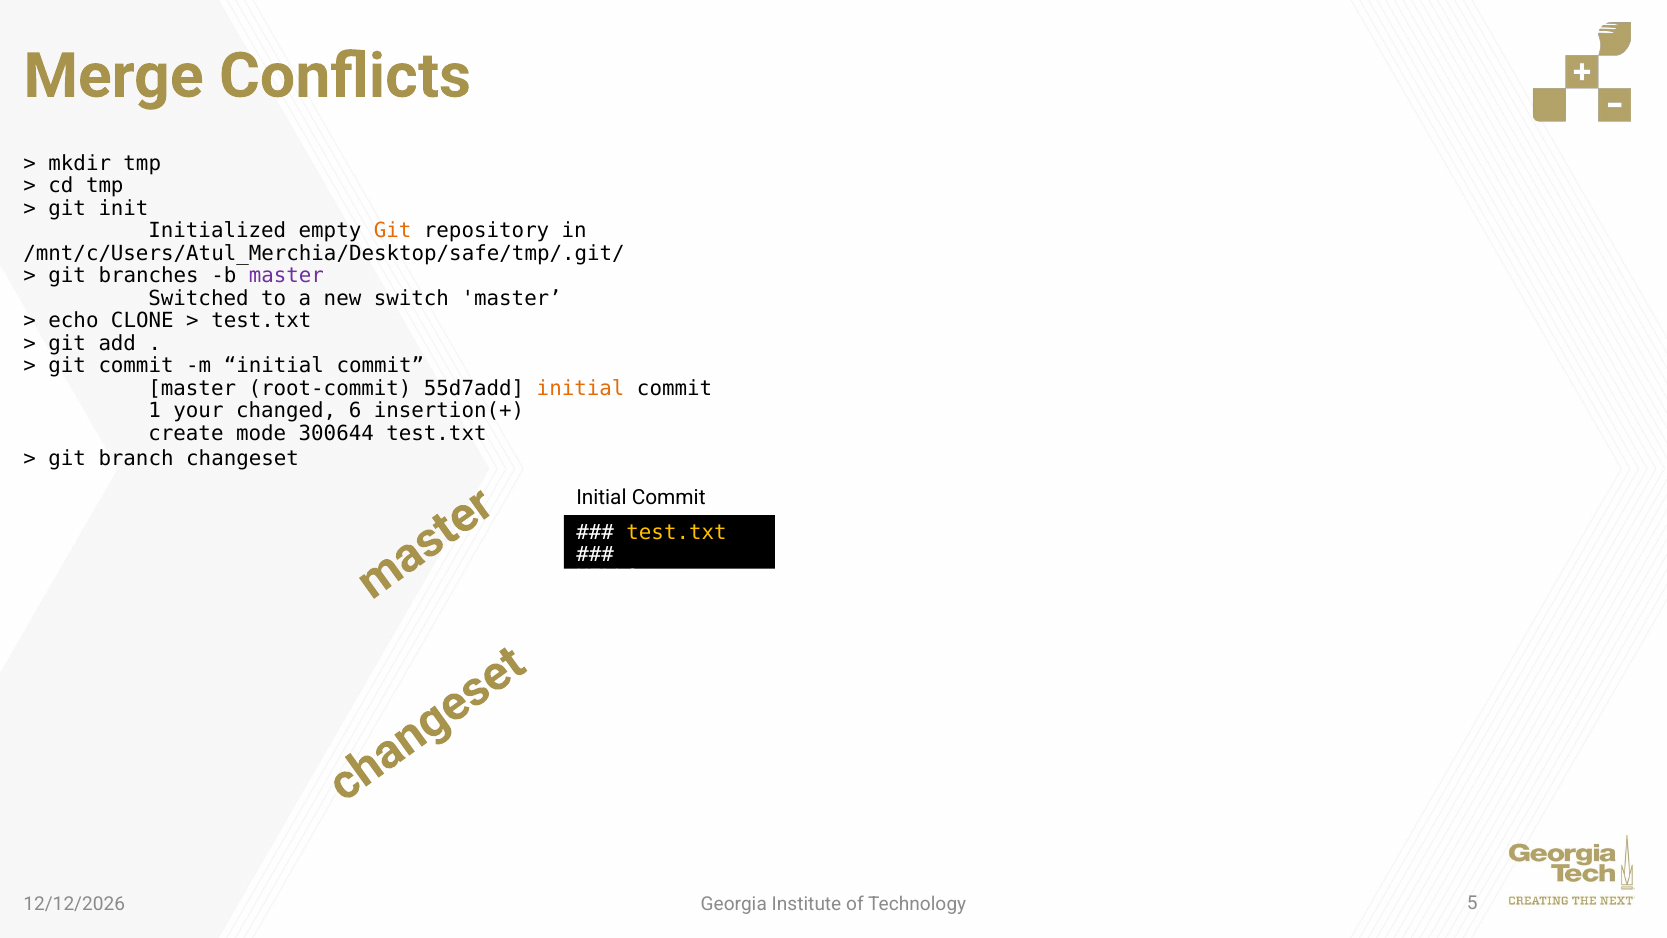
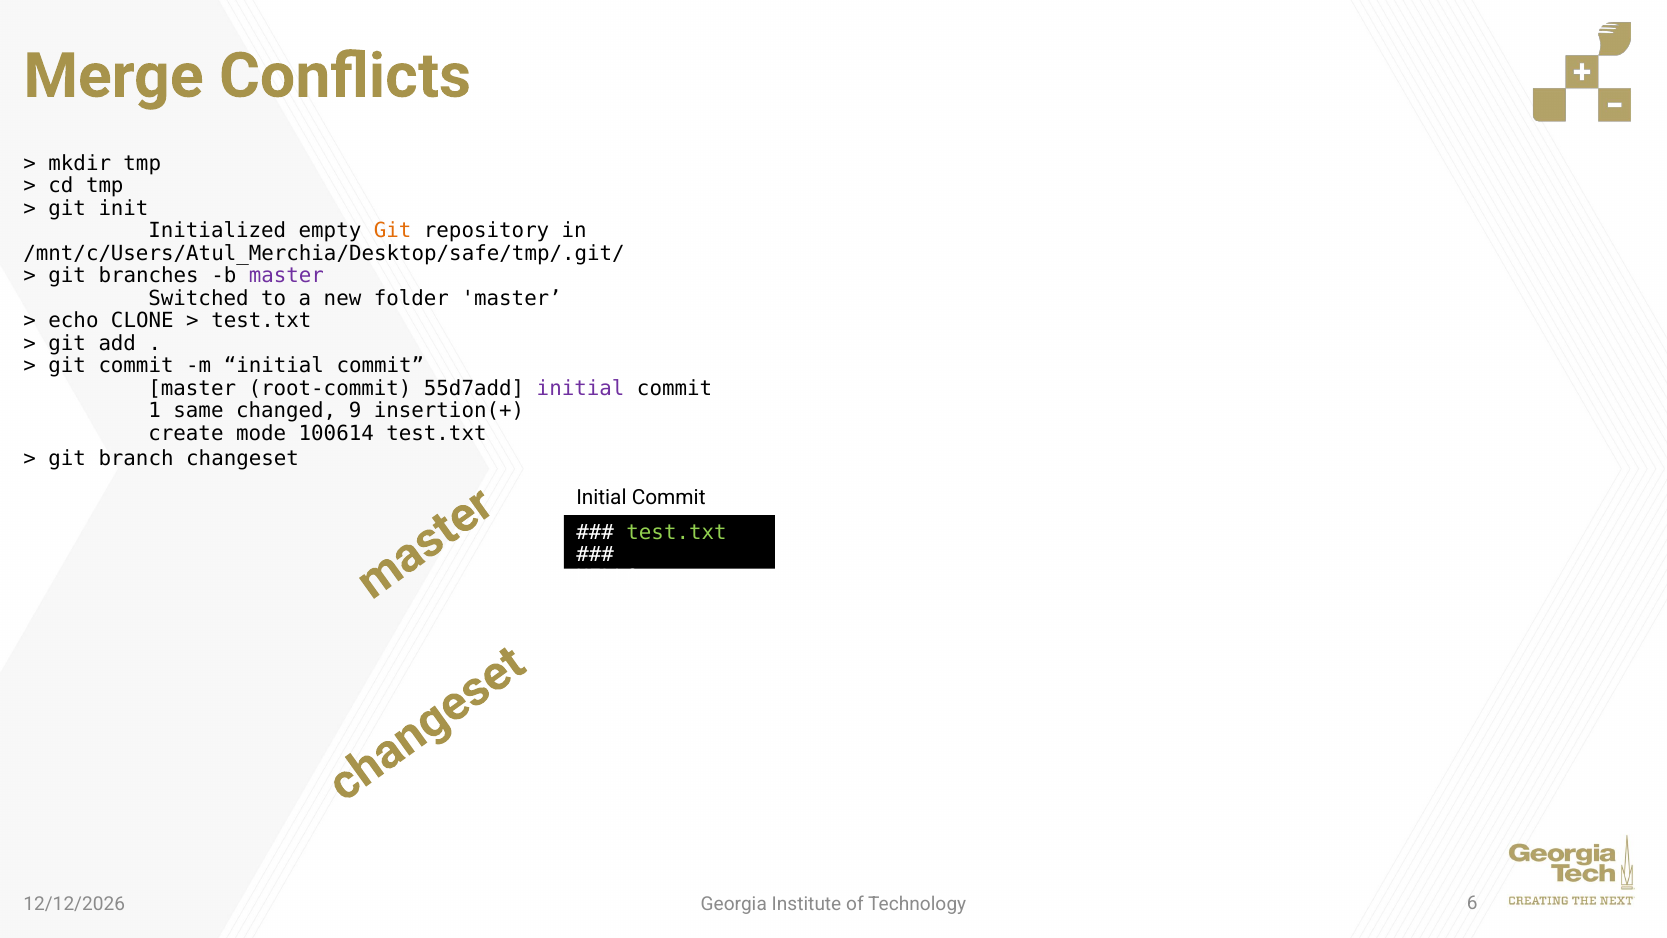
switch: switch -> folder (411, 298)
initial colour: orange -> purple (581, 388)
your: your -> same (198, 411)
6: 6 -> 9 (355, 411)
300644: 300644 -> 100614 (336, 433)
test.txt colour: yellow -> light green (677, 532)
5: 5 -> 6 (1472, 903)
